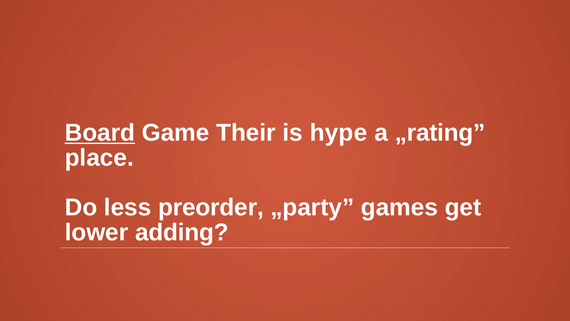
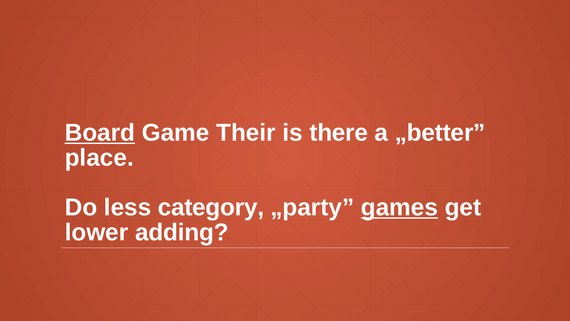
hype: hype -> there (339, 133)
„rating: „rating -> „better (440, 133)
preorder: preorder -> category (211, 207)
games underline: none -> present (399, 207)
